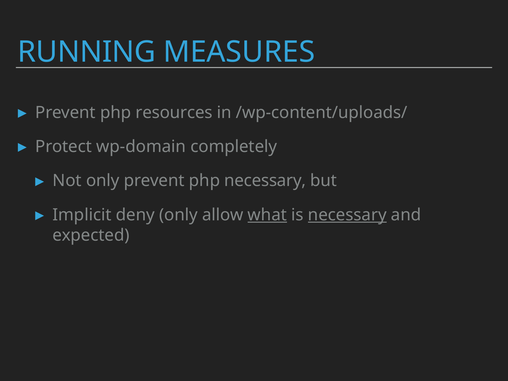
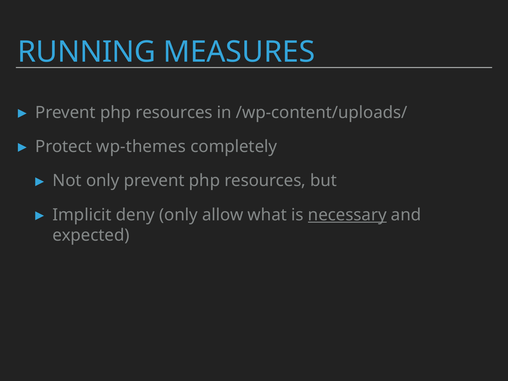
wp-domain: wp-domain -> wp-themes (141, 147)
only prevent php necessary: necessary -> resources (265, 181)
what underline: present -> none (267, 215)
